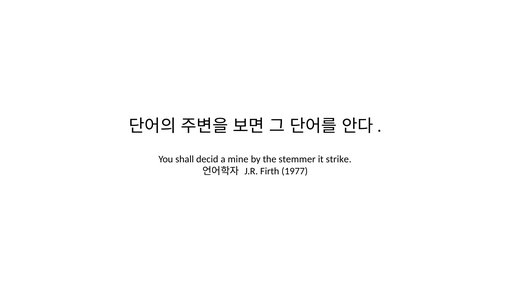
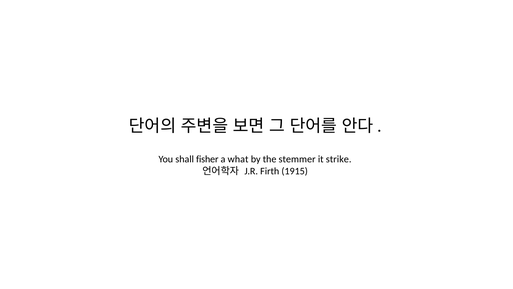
decid: decid -> fisher (207, 159)
mine: mine -> what (238, 159)
1977: 1977 -> 1915 (295, 171)
